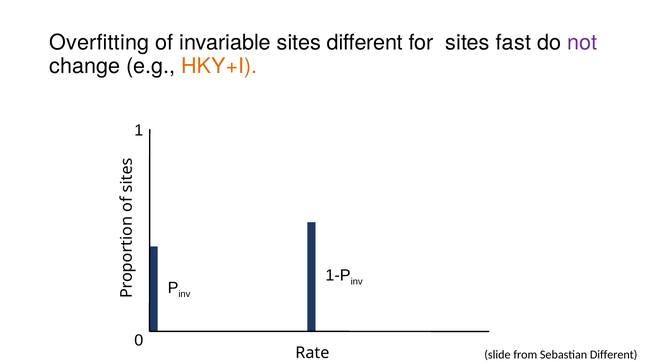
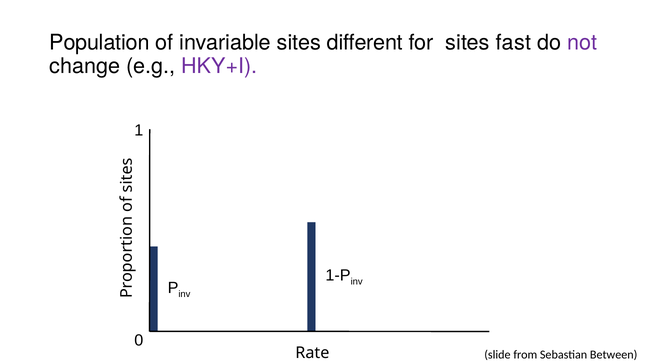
Overfitting: Overfitting -> Population (99, 43)
HKY+I colour: orange -> purple (219, 66)
Sebastian Different: Different -> Between (614, 355)
